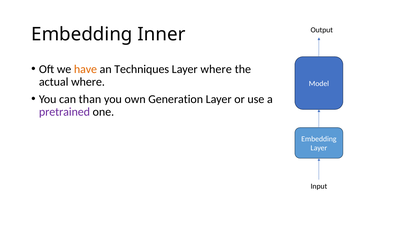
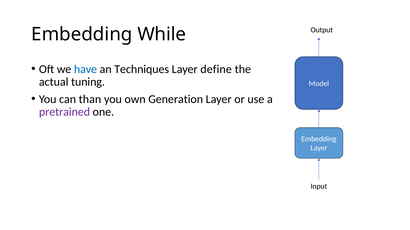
Inner: Inner -> While (162, 34)
have colour: orange -> blue (85, 69)
Layer where: where -> define (216, 69)
actual where: where -> tuning (88, 82)
